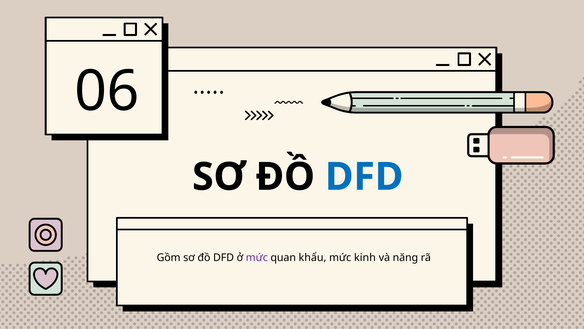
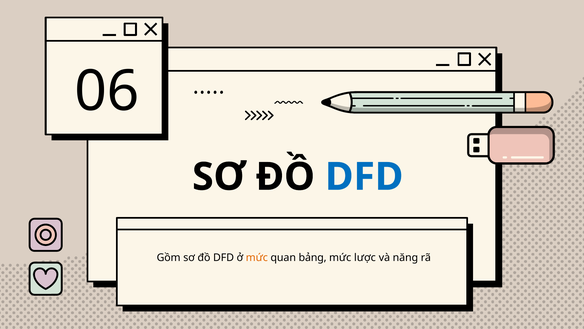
mức colour: purple -> orange (257, 257)
khẩu: khẩu -> bảng (313, 257)
kinh: kinh -> lược (365, 257)
